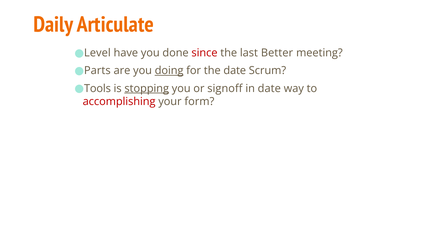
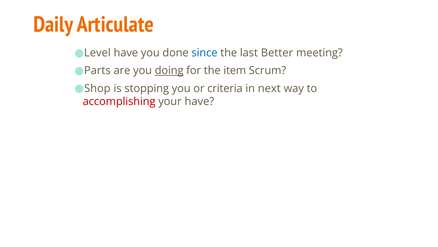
since colour: red -> blue (204, 53)
the date: date -> item (235, 70)
Tools: Tools -> Shop (97, 88)
stopping underline: present -> none (147, 88)
signoff: signoff -> criteria (225, 88)
in date: date -> next (269, 88)
your form: form -> have (199, 101)
